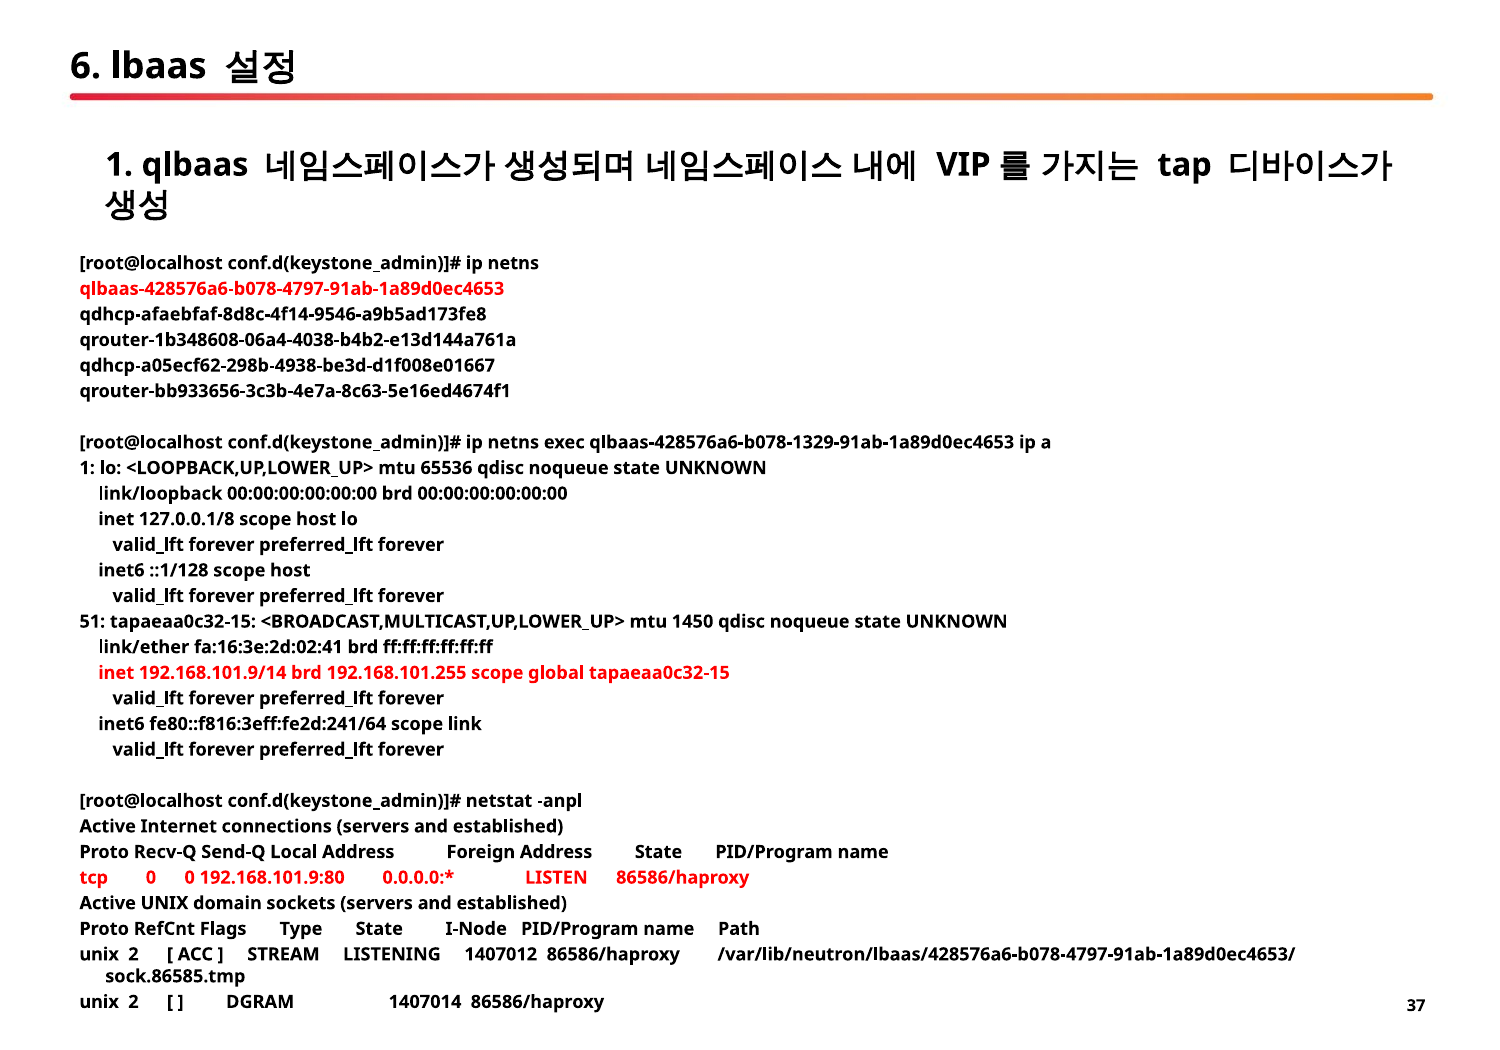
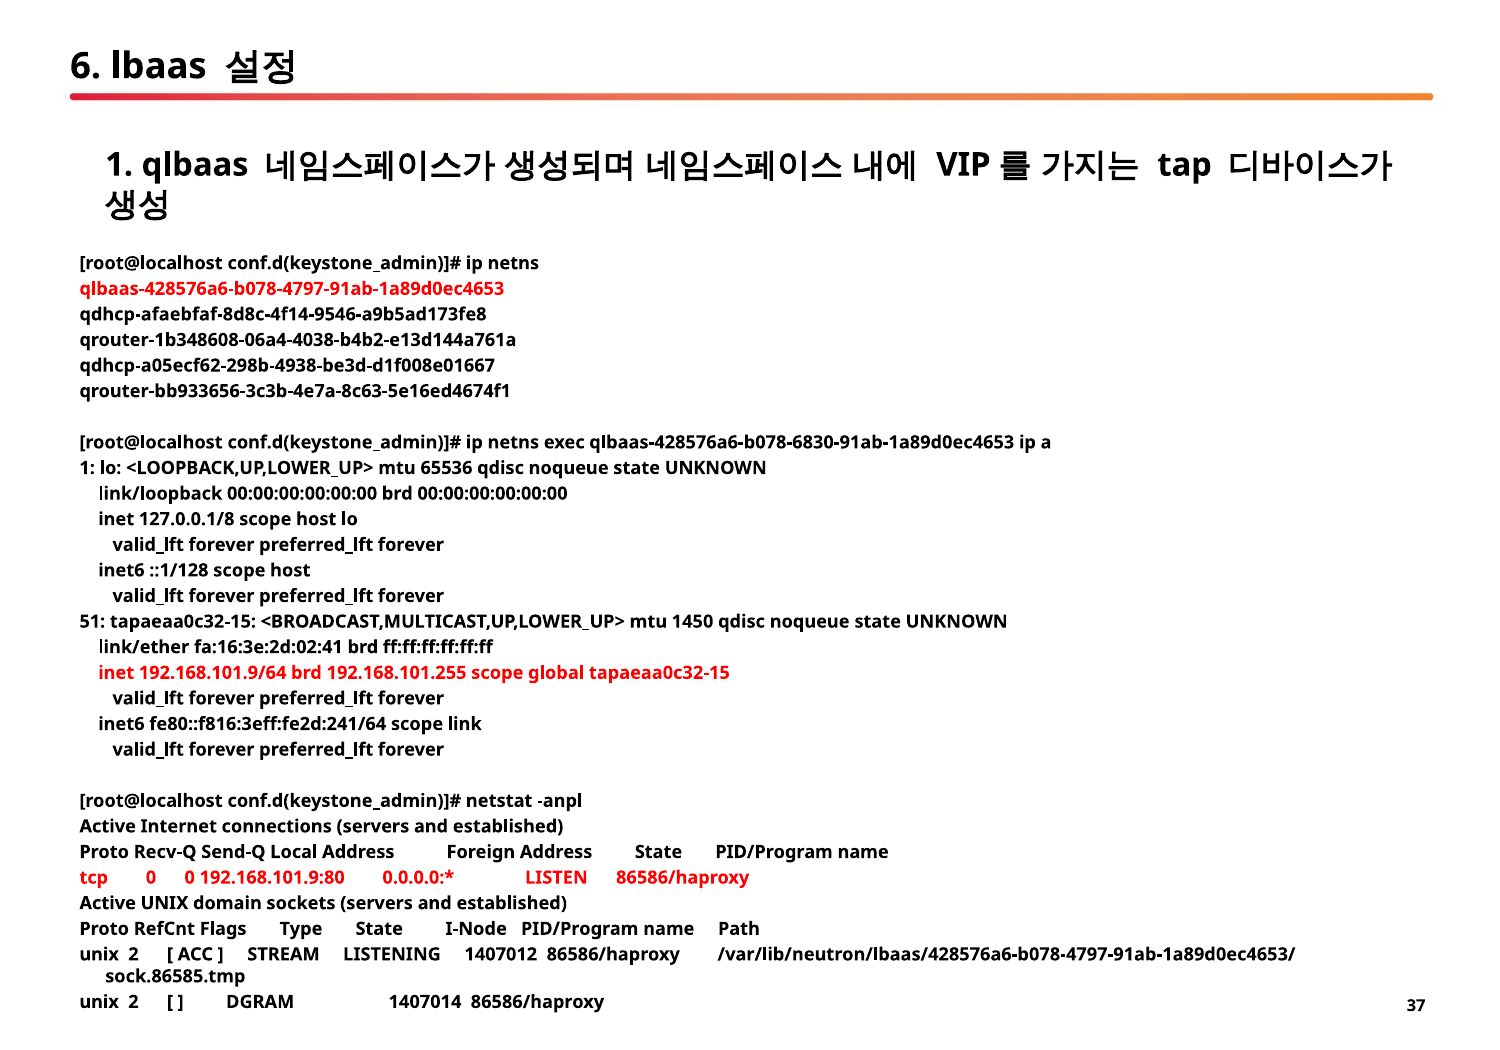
qlbaas-428576a6-b078-1329-91ab-1a89d0ec4653: qlbaas-428576a6-b078-1329-91ab-1a89d0ec4653 -> qlbaas-428576a6-b078-6830-91ab-1a89d0ec4653 (802, 442)
192.168.101.9/14: 192.168.101.9/14 -> 192.168.101.9/64 (213, 673)
